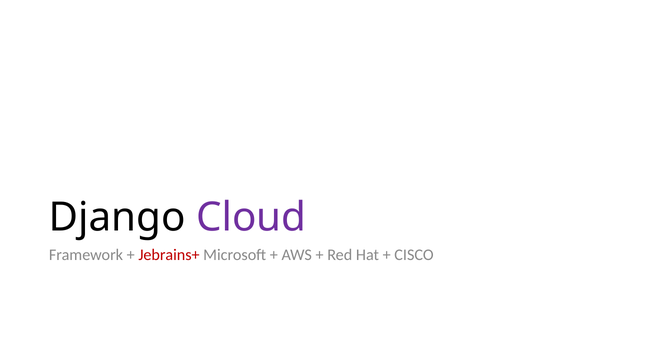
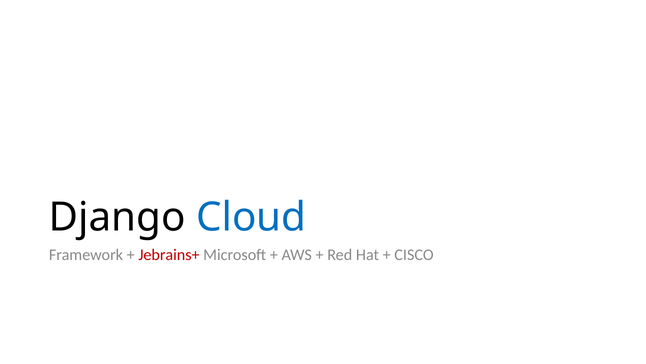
Cloud colour: purple -> blue (251, 217)
